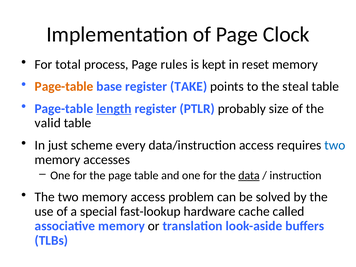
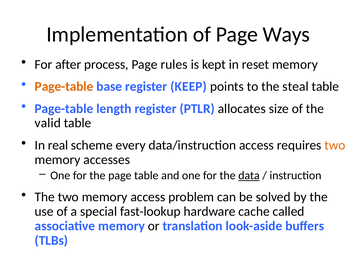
Clock: Clock -> Ways (286, 34)
total: total -> after (68, 64)
TAKE: TAKE -> KEEP (189, 86)
length underline: present -> none (114, 109)
probably: probably -> allocates (242, 109)
just: just -> real (58, 145)
two colour: blue -> orange (335, 145)
